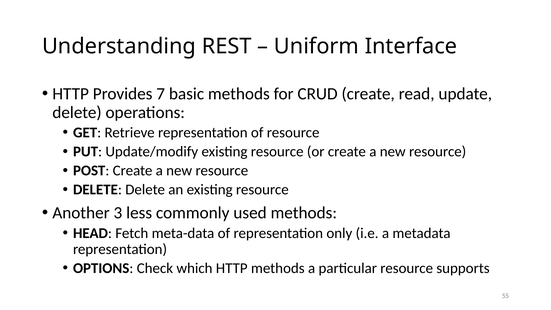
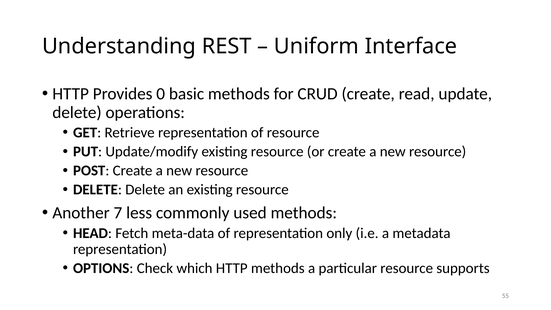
7: 7 -> 0 (161, 94)
3: 3 -> 7 (118, 213)
